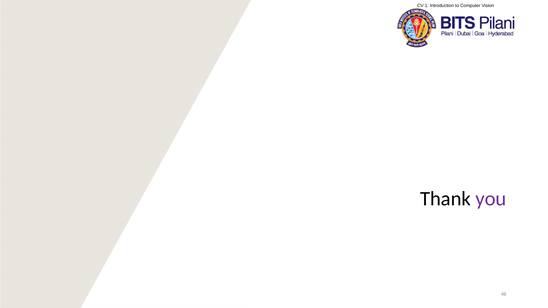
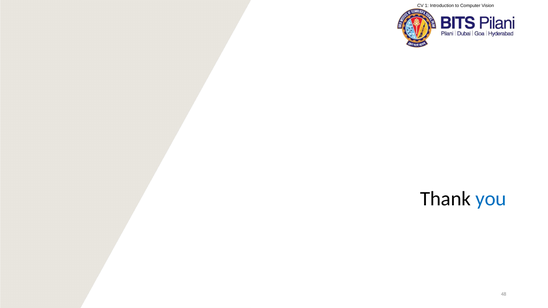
you colour: purple -> blue (491, 199)
